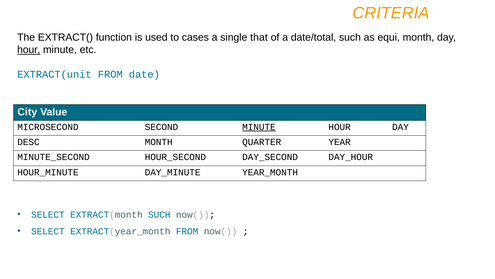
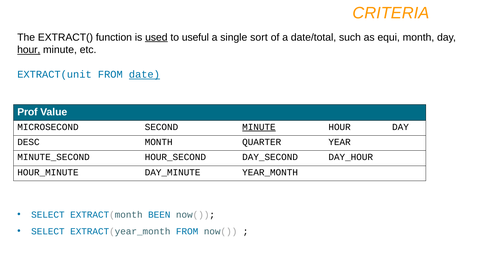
used underline: none -> present (156, 37)
cases: cases -> useful (195, 37)
that: that -> sort (259, 37)
date underline: none -> present (144, 74)
City: City -> Prof (27, 112)
EXTRACT(month SUCH: SUCH -> BEEN (159, 214)
